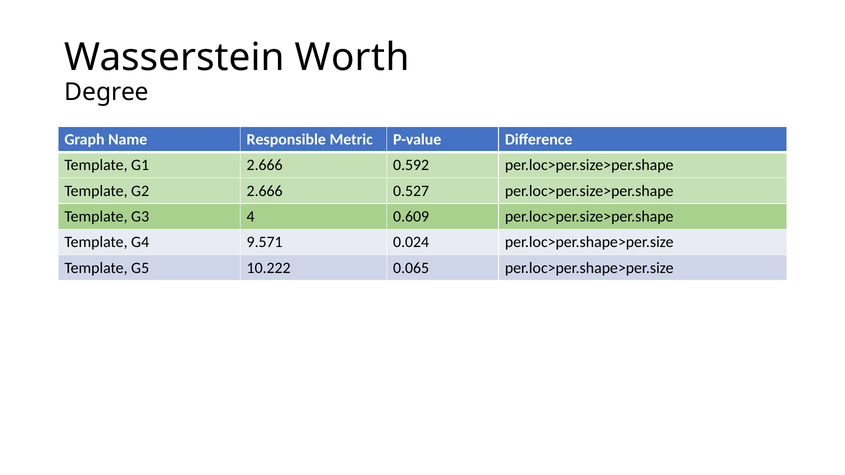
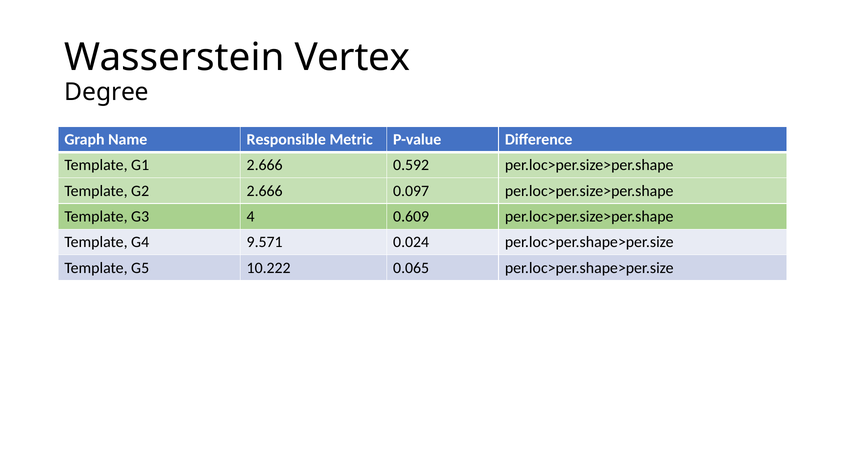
Worth: Worth -> Vertex (352, 58)
0.527: 0.527 -> 0.097 (411, 191)
